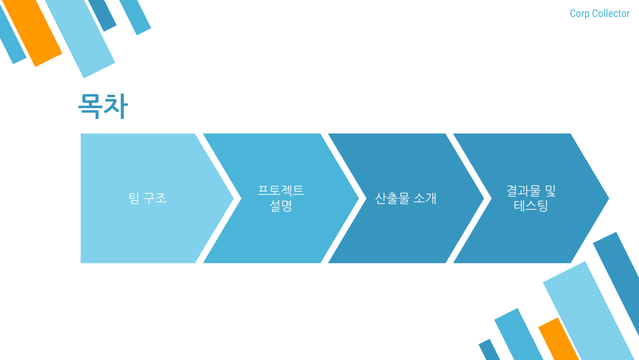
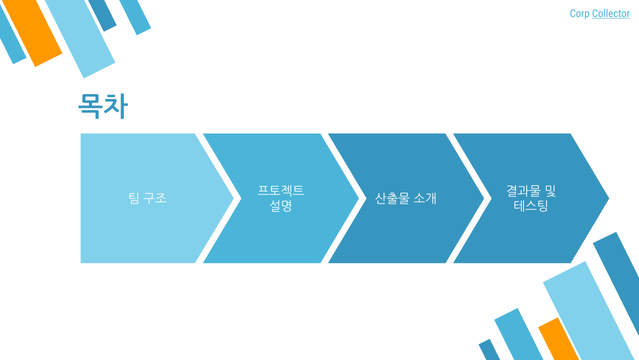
Collector underline: none -> present (611, 14)
